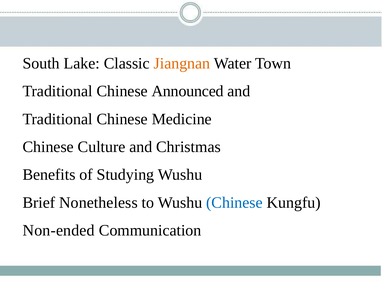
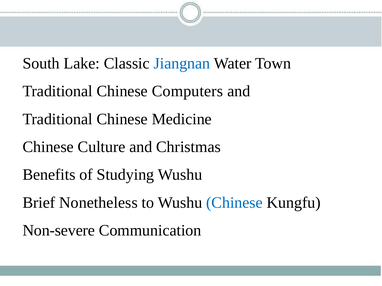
Jiangnan colour: orange -> blue (182, 63)
Announced: Announced -> Computers (187, 91)
Non-ended: Non-ended -> Non-severe (59, 230)
